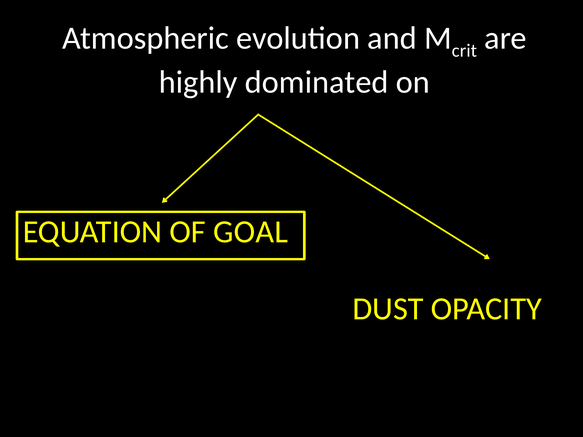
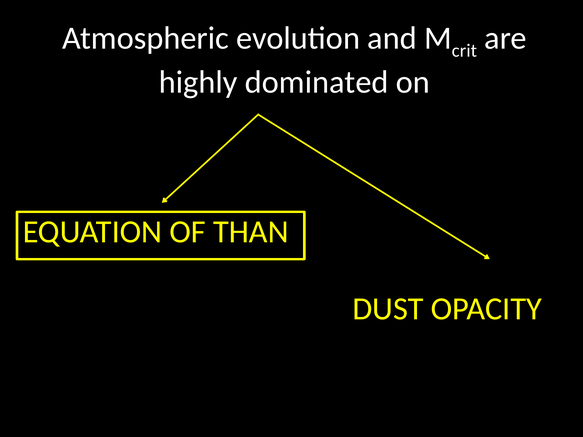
GOAL: GOAL -> THAN (251, 232)
